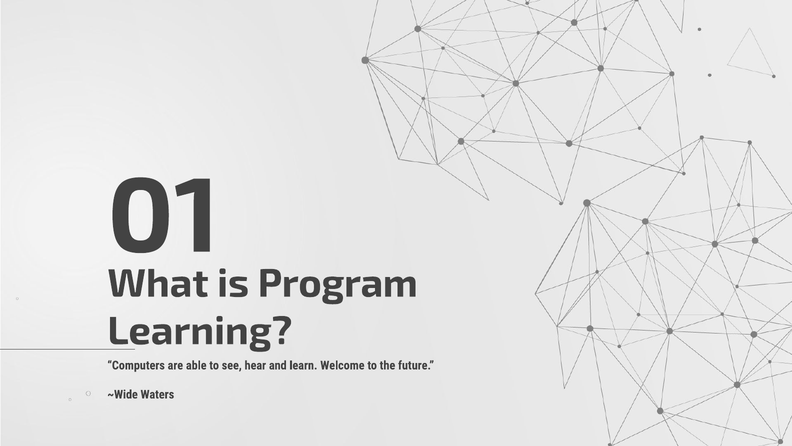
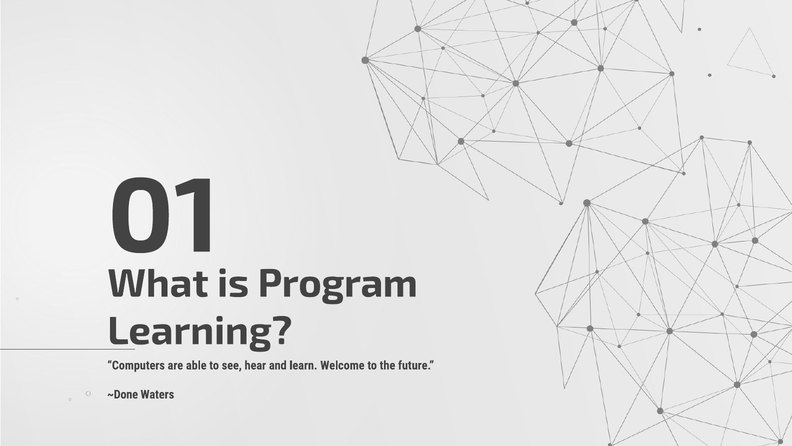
~Wide: ~Wide -> ~Done (123, 394)
